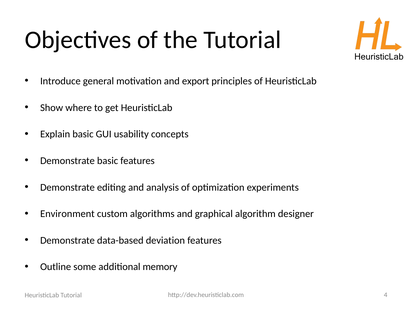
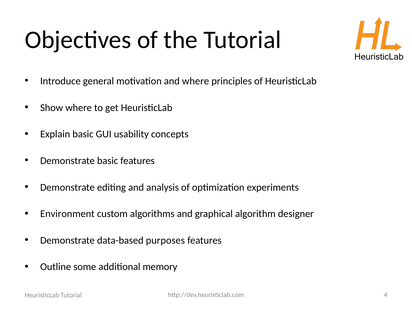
and export: export -> where (196, 81)
deviation: deviation -> purposes (165, 240)
